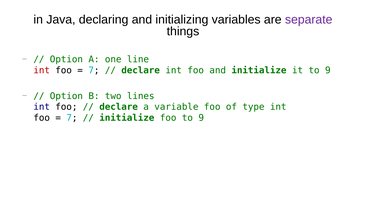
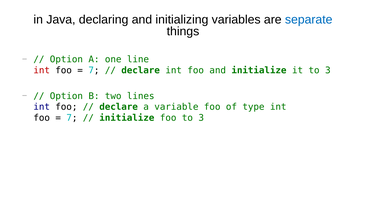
separate colour: purple -> blue (309, 20)
it to 9: 9 -> 3 (328, 70)
foo to 9: 9 -> 3 (201, 118)
